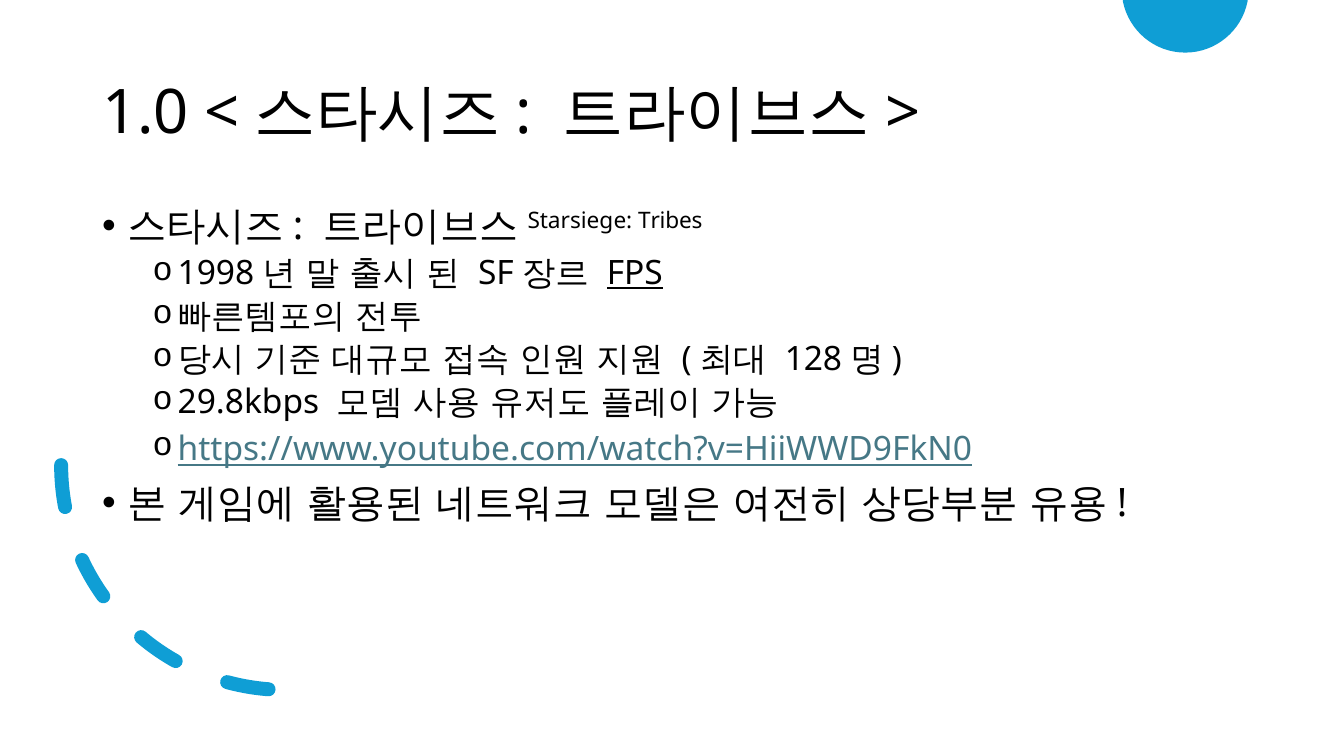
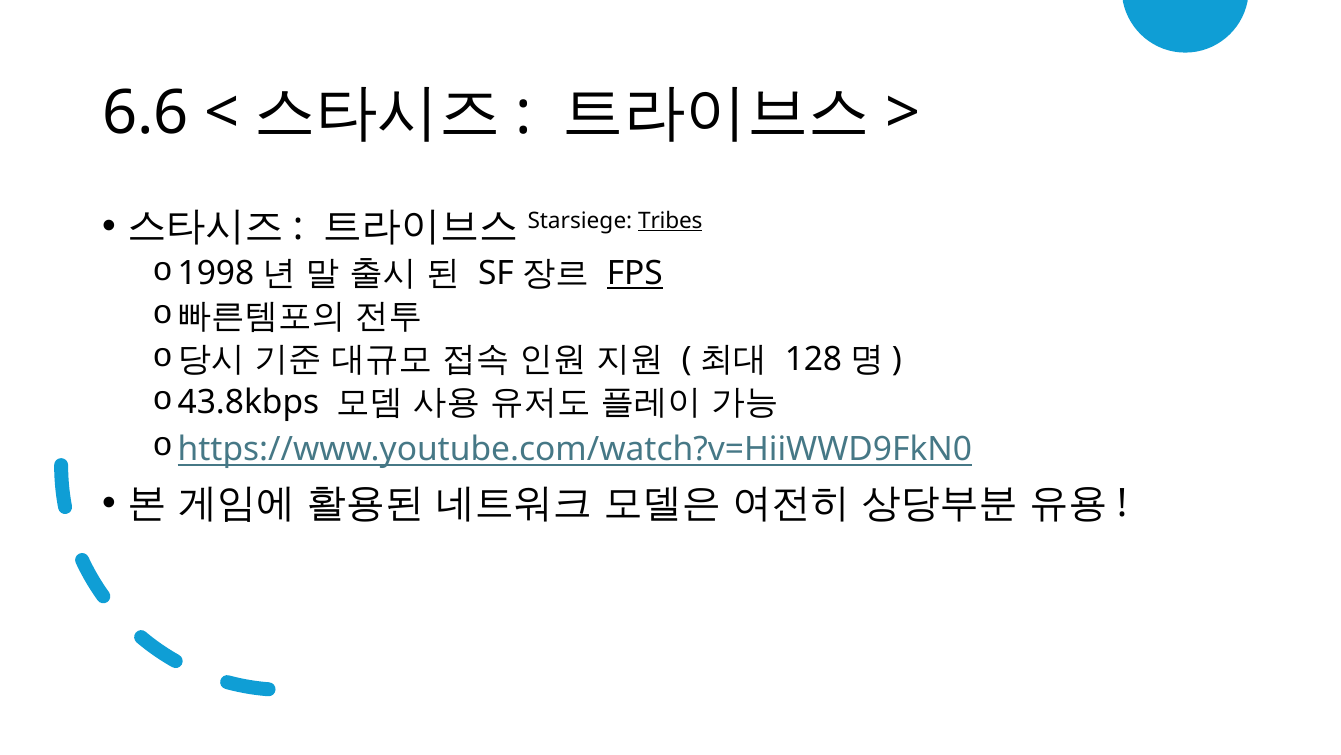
1.0: 1.0 -> 6.6 (146, 113)
Tribes underline: none -> present (670, 220)
29.8kbps: 29.8kbps -> 43.8kbps (248, 402)
